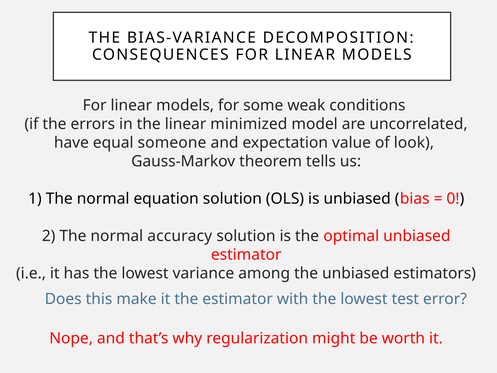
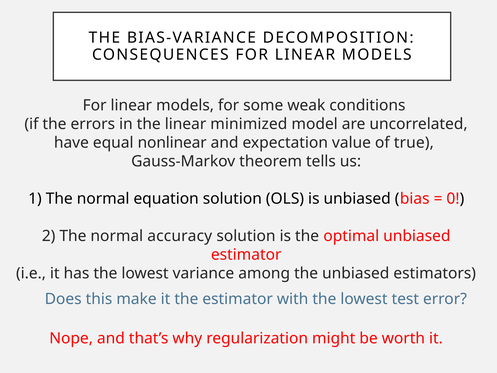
someone: someone -> nonlinear (172, 143)
look: look -> true (414, 143)
